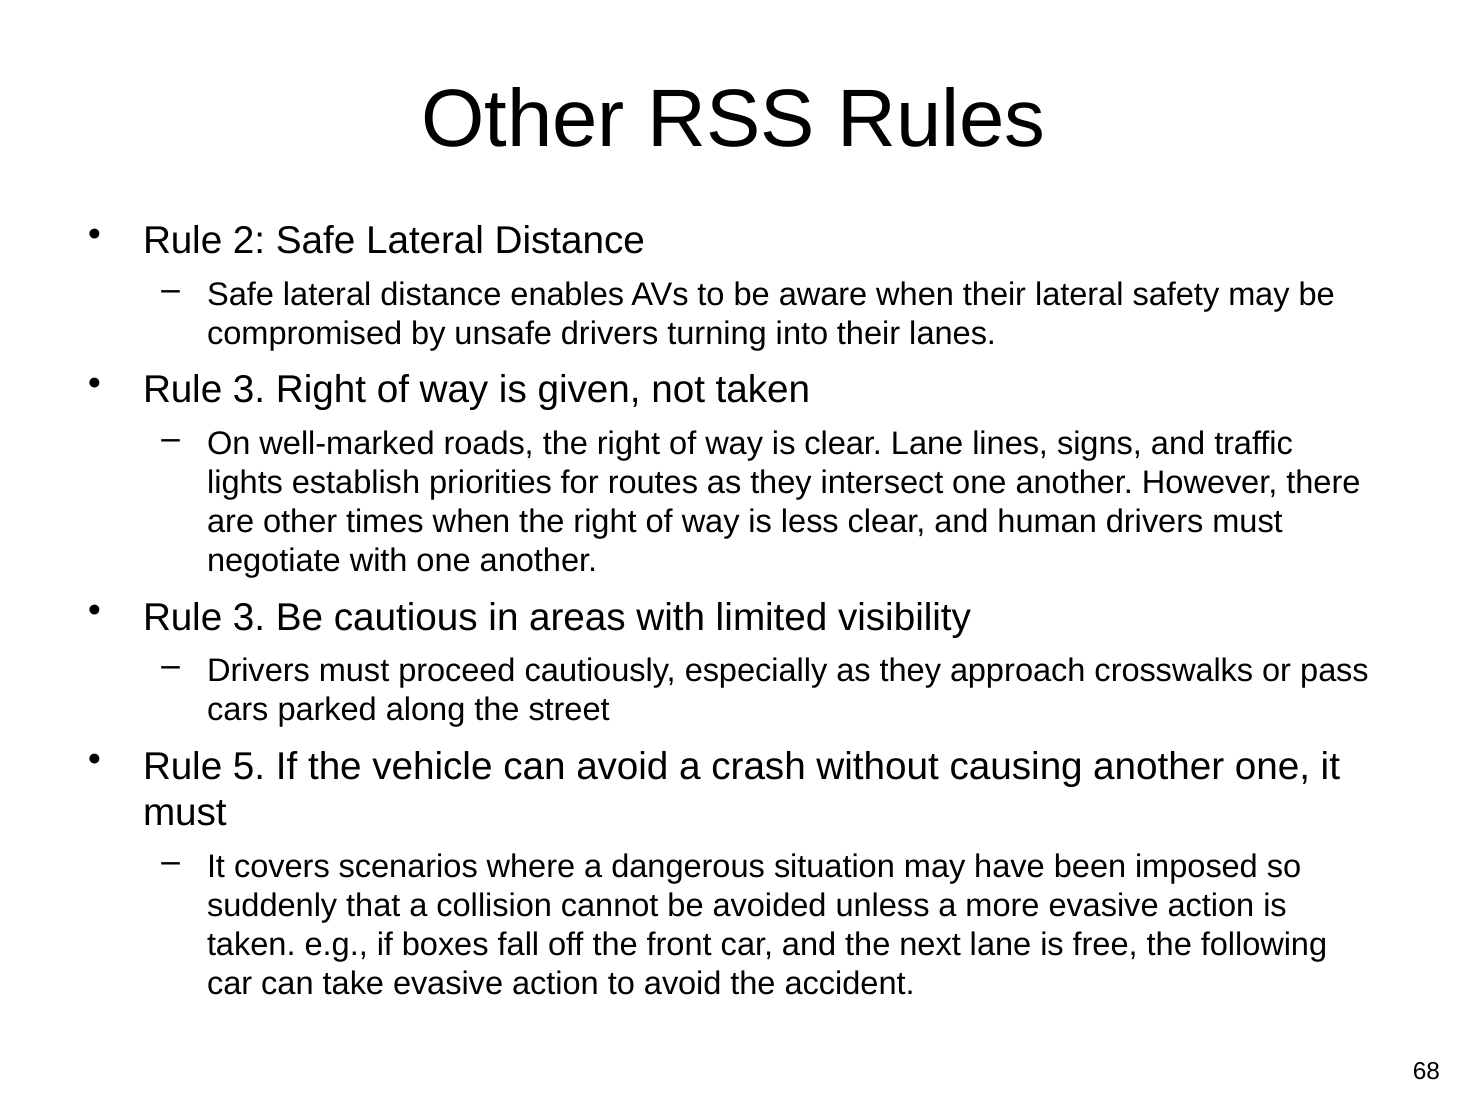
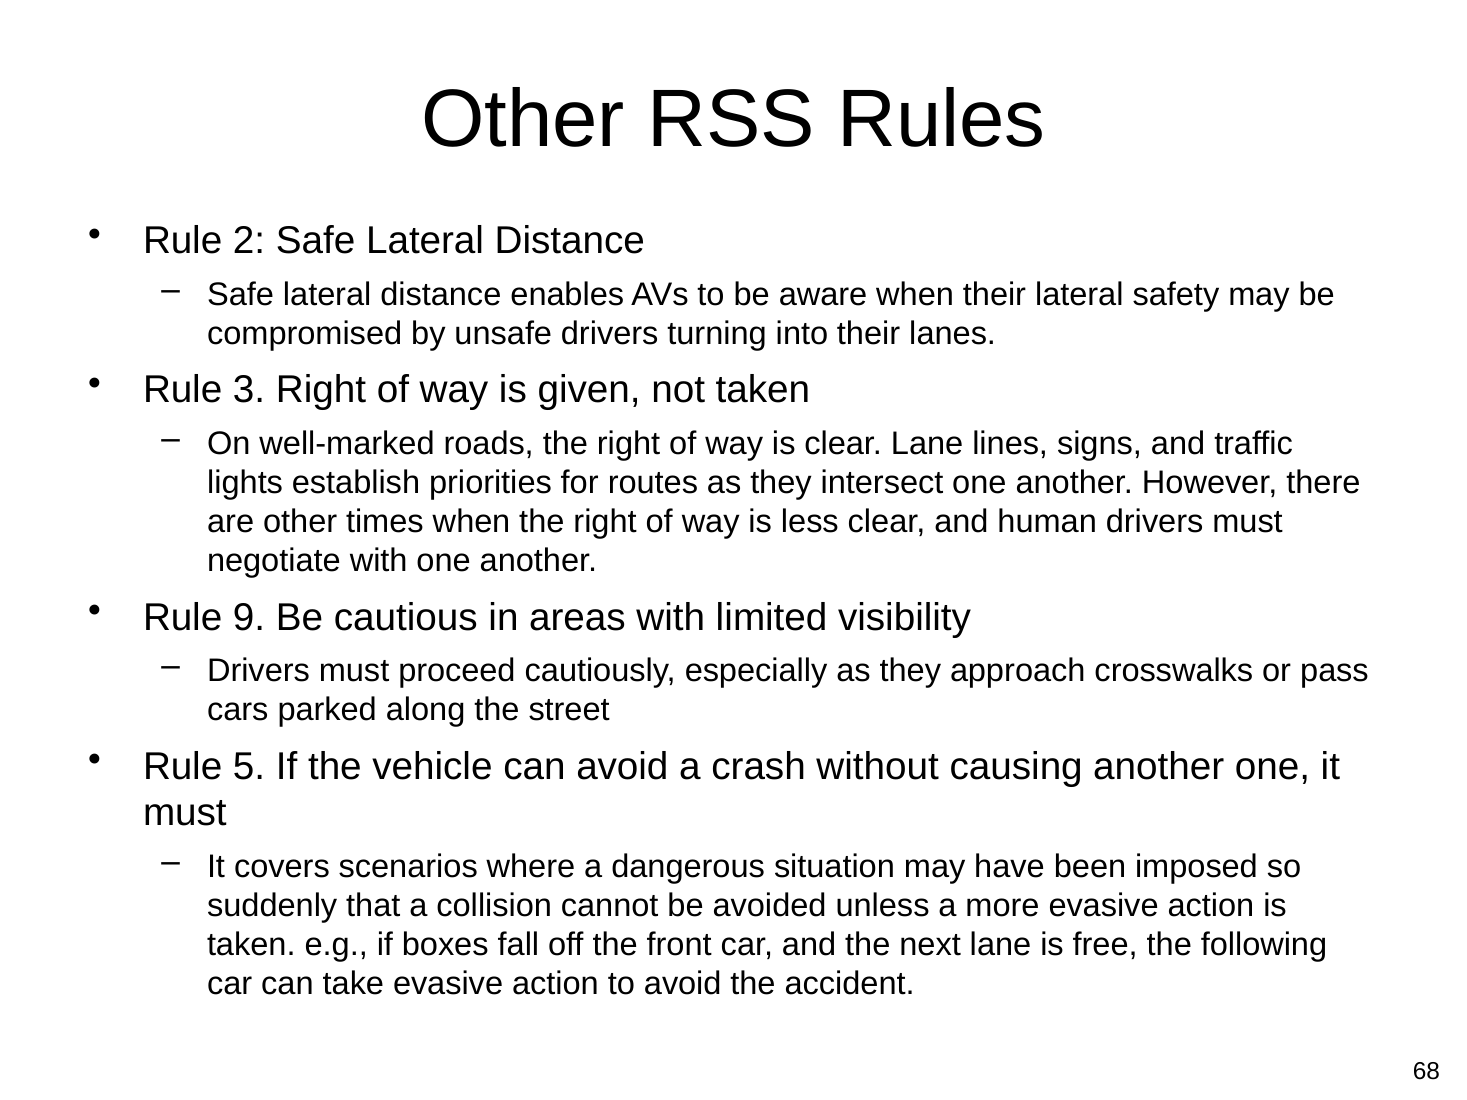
3: 3 -> 9 (249, 618)
